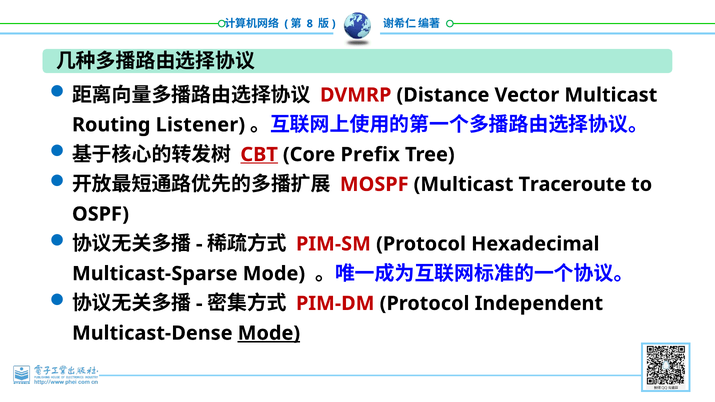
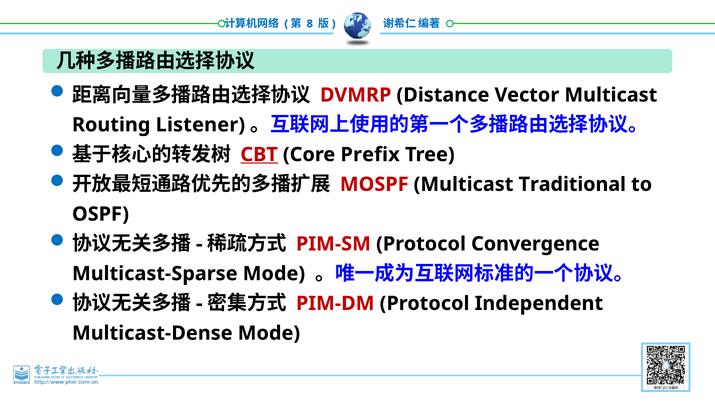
Traceroute: Traceroute -> Traditional (572, 184)
Hexadecimal: Hexadecimal -> Convergence (535, 244)
Mode underline: present -> none (269, 333)
